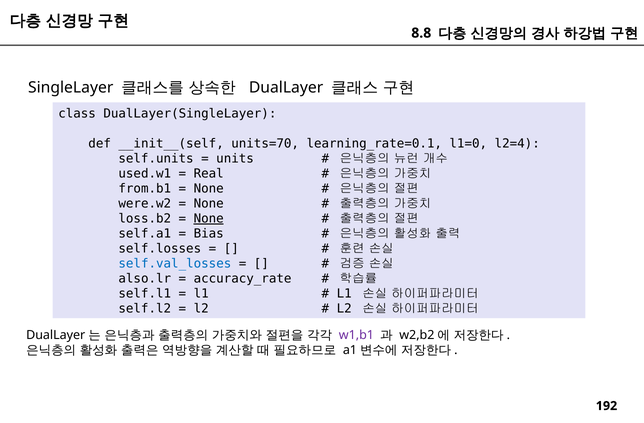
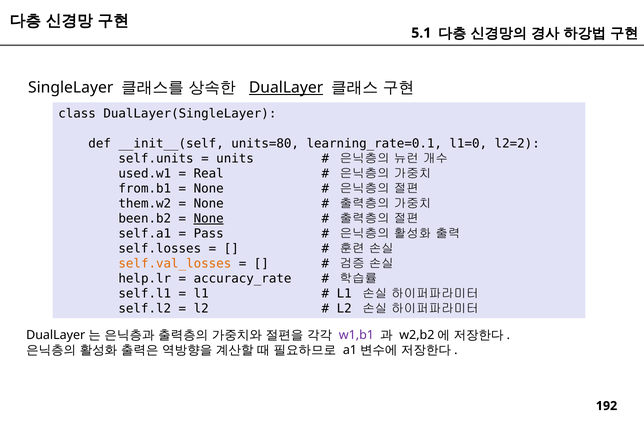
8.8: 8.8 -> 5.1 (421, 33)
DualLayer underline: none -> present (286, 88)
units=70: units=70 -> units=80 (265, 143)
l2=4: l2=4 -> l2=2 (517, 143)
were.w2: were.w2 -> them.w2 (145, 204)
loss.b2: loss.b2 -> been.b2 (145, 219)
Bias: Bias -> Pass (209, 234)
self.val_losses colour: blue -> orange (175, 264)
also.lr: also.lr -> help.lr (145, 279)
